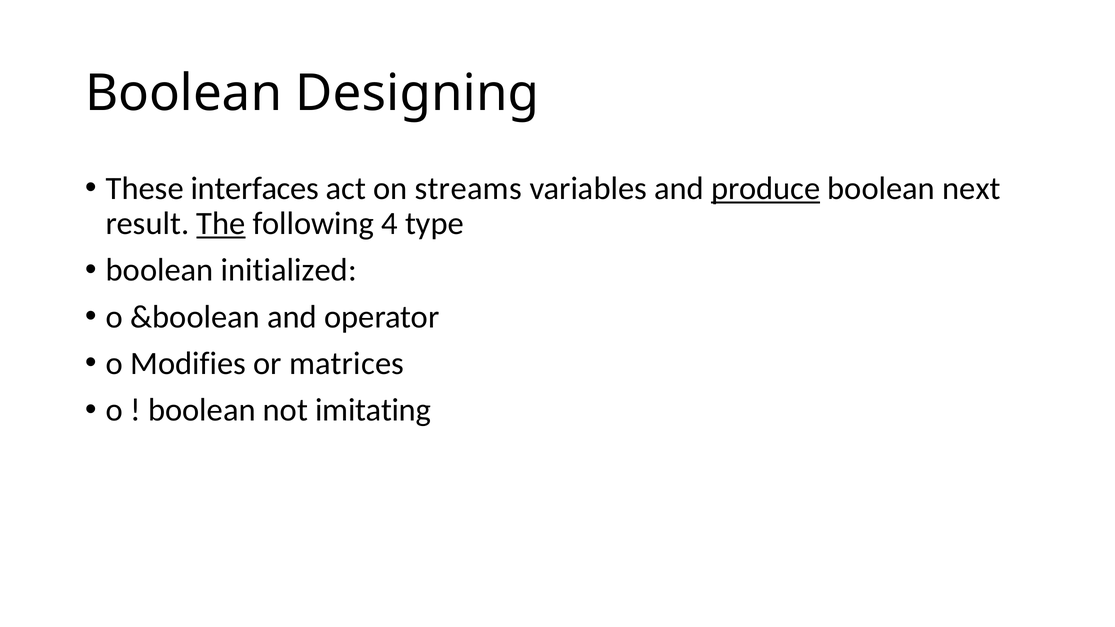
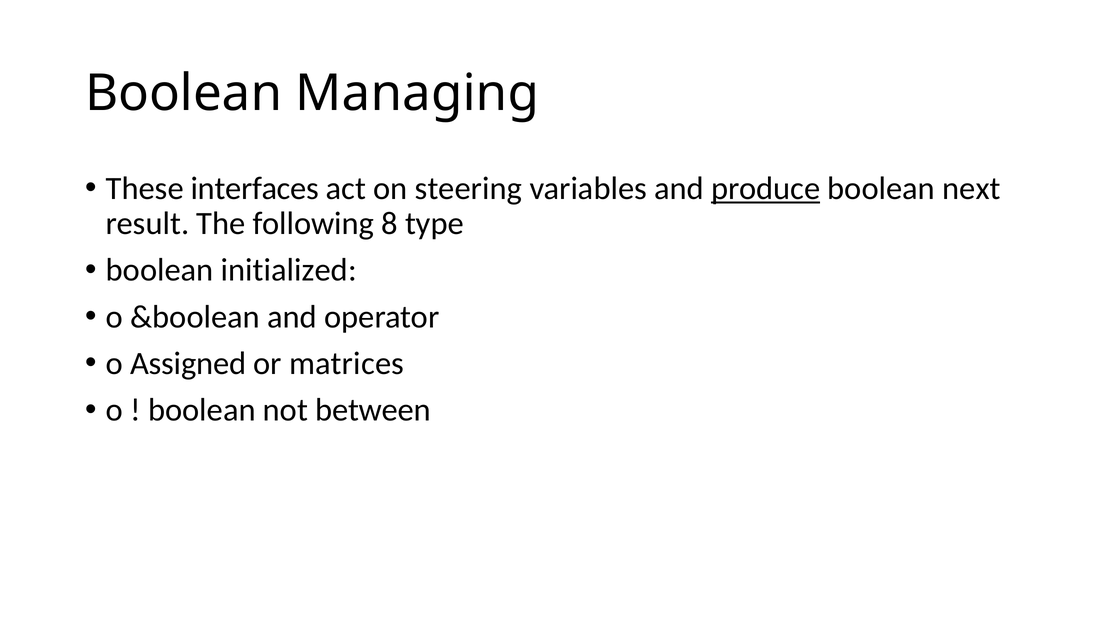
Designing: Designing -> Managing (417, 94)
streams: streams -> steering (468, 188)
The underline: present -> none (221, 224)
4: 4 -> 8 (389, 224)
Modifies: Modifies -> Assigned (188, 364)
imitating: imitating -> between (373, 410)
